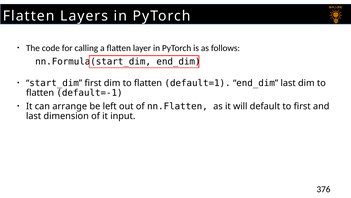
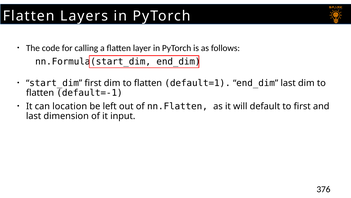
arrange: arrange -> location (70, 106)
